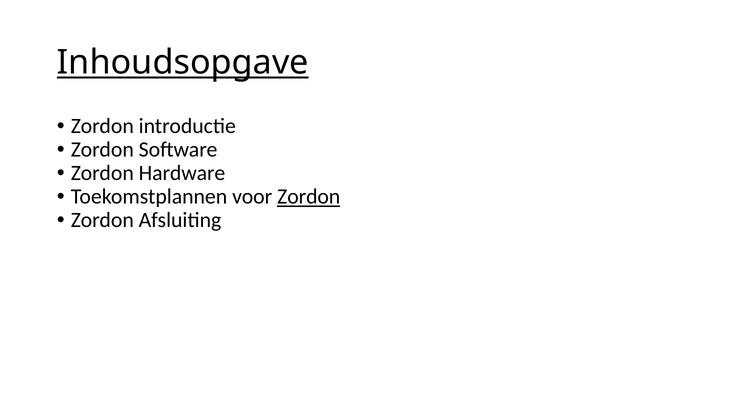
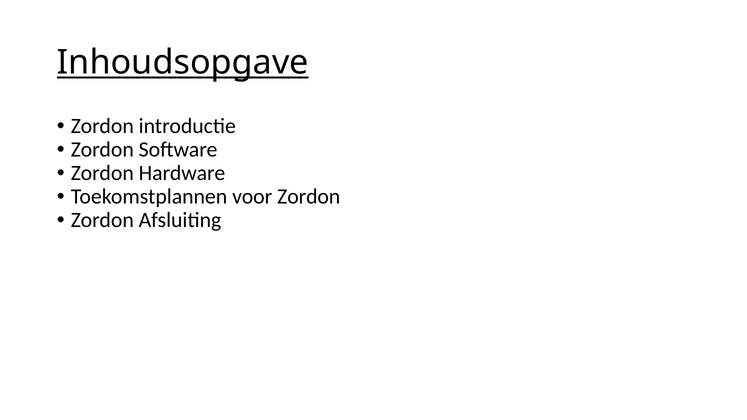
Zordon underline: present -> none (309, 197)
